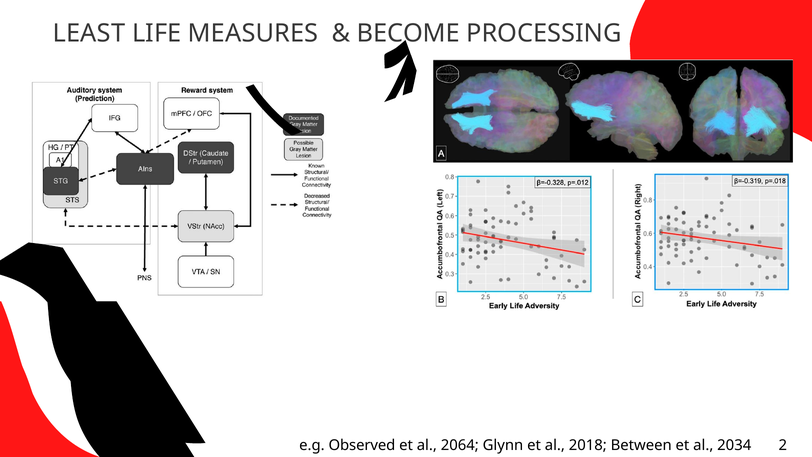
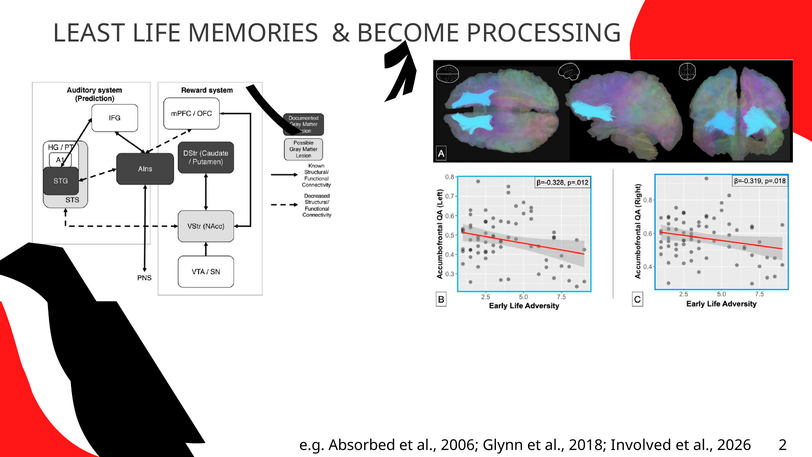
MEASURES: MEASURES -> MEMORIES (253, 33)
Observed: Observed -> Absorbed (362, 445)
2064: 2064 -> 2006 (460, 445)
Between: Between -> Involved (641, 445)
2034: 2034 -> 2026 (734, 445)
